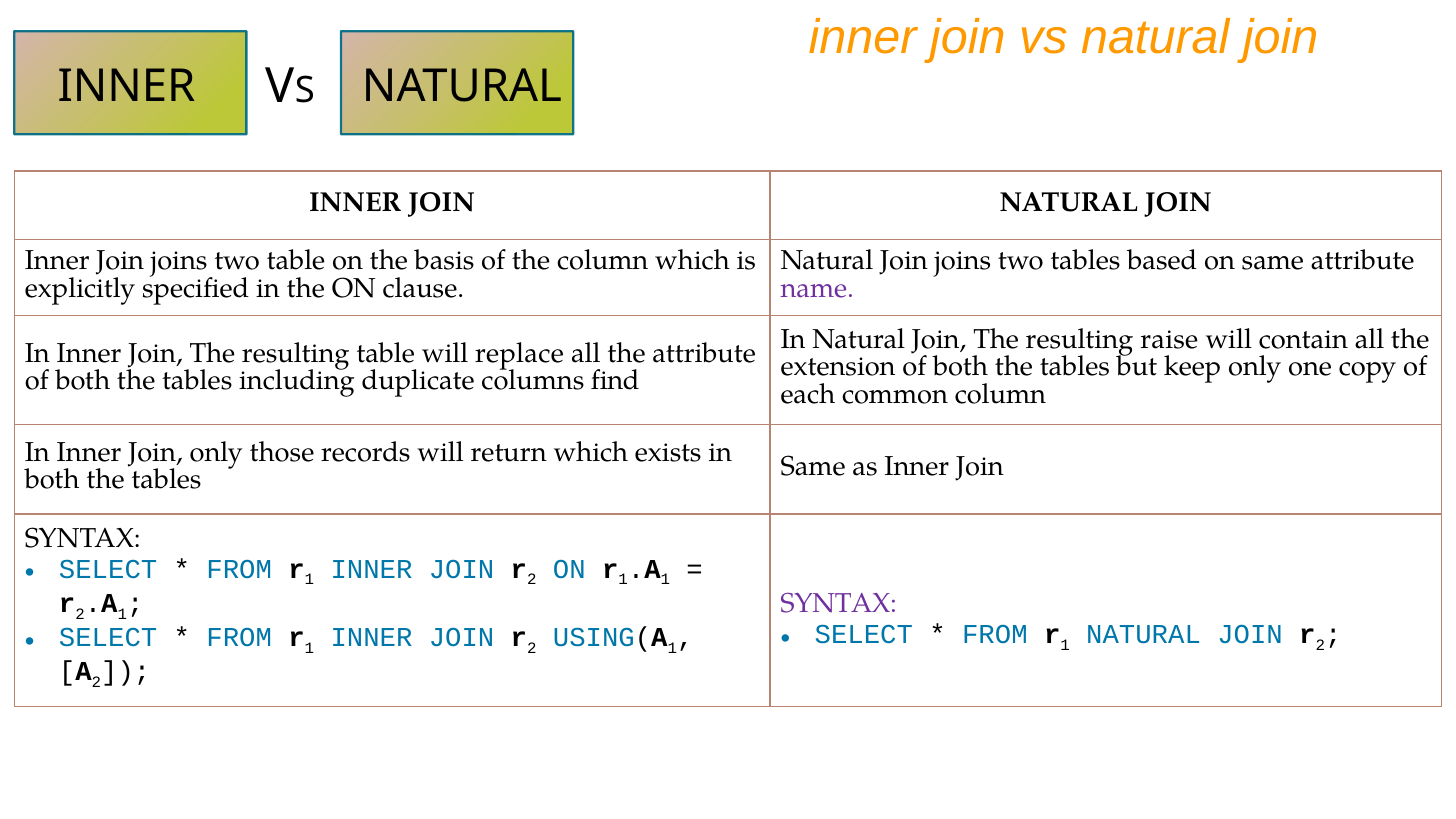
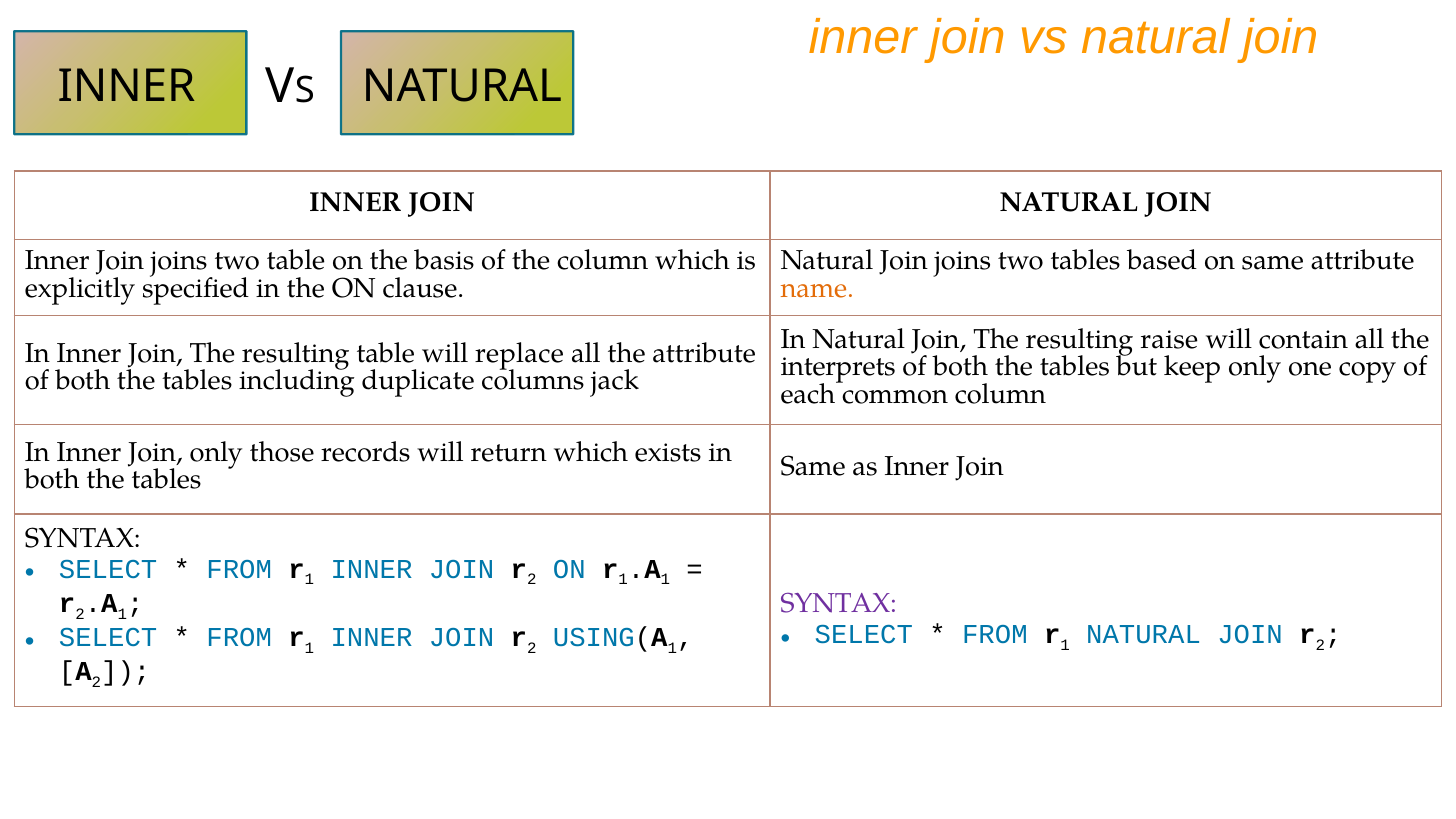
name colour: purple -> orange (817, 288)
extension: extension -> interprets (838, 367)
find: find -> jack (615, 381)
